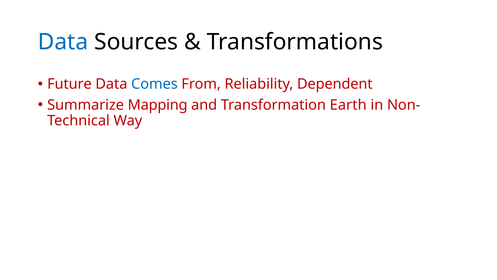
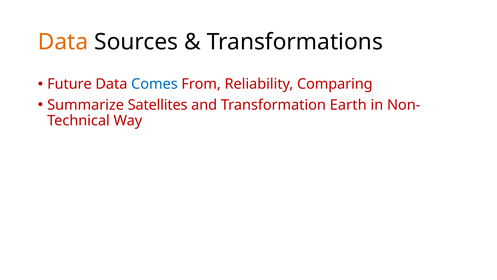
Data colour: blue -> orange (63, 42)
Dependent: Dependent -> Comparing (335, 84)
Mapping: Mapping -> Satellites (158, 105)
